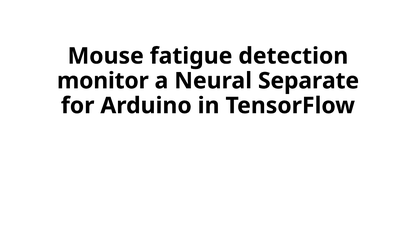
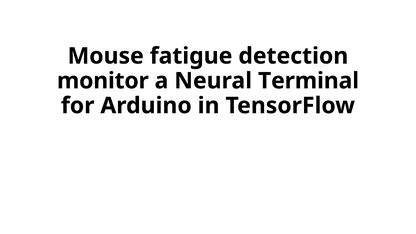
Separate: Separate -> Terminal (309, 81)
